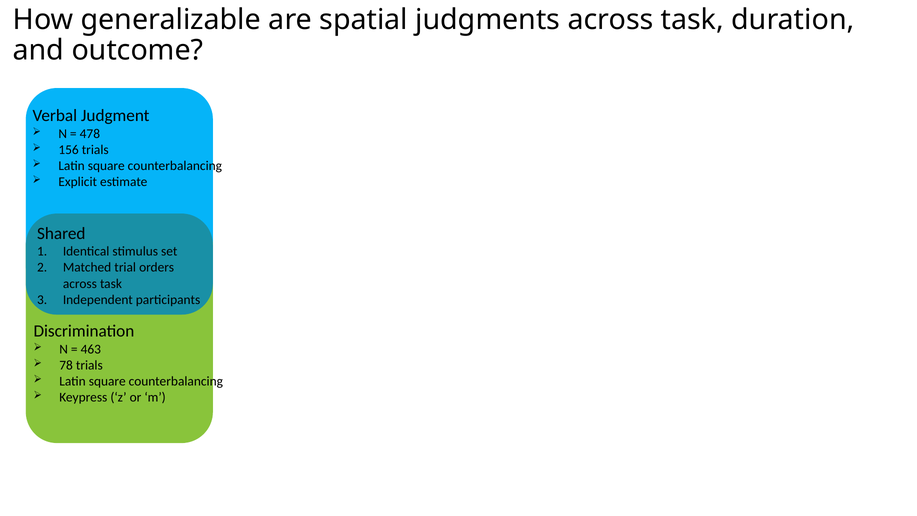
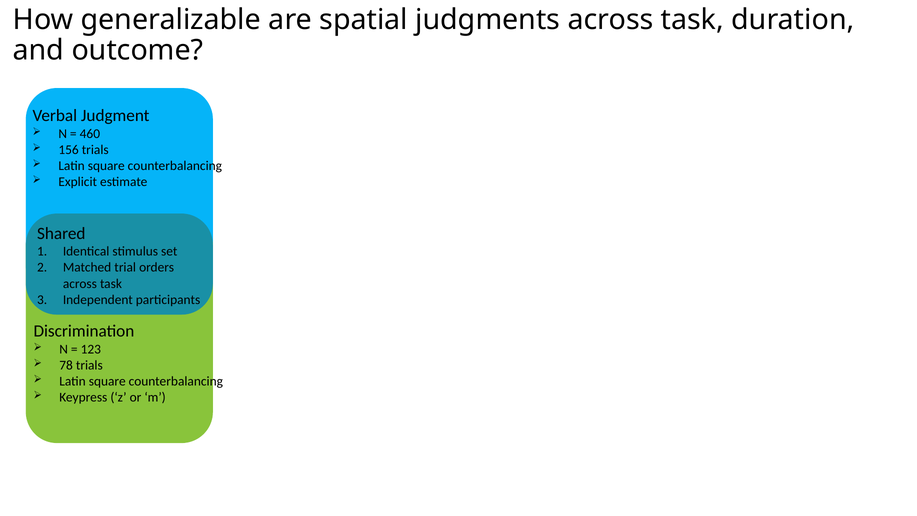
478: 478 -> 460 (90, 134)
463: 463 -> 123 (91, 349)
